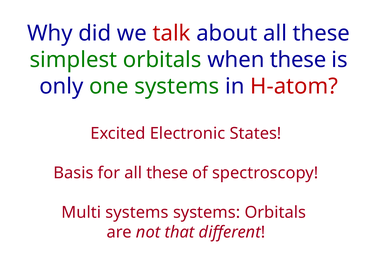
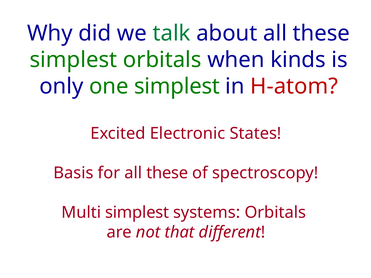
talk colour: red -> green (172, 33)
when these: these -> kinds (298, 60)
one systems: systems -> simplest (177, 86)
Multi systems: systems -> simplest (137, 213)
